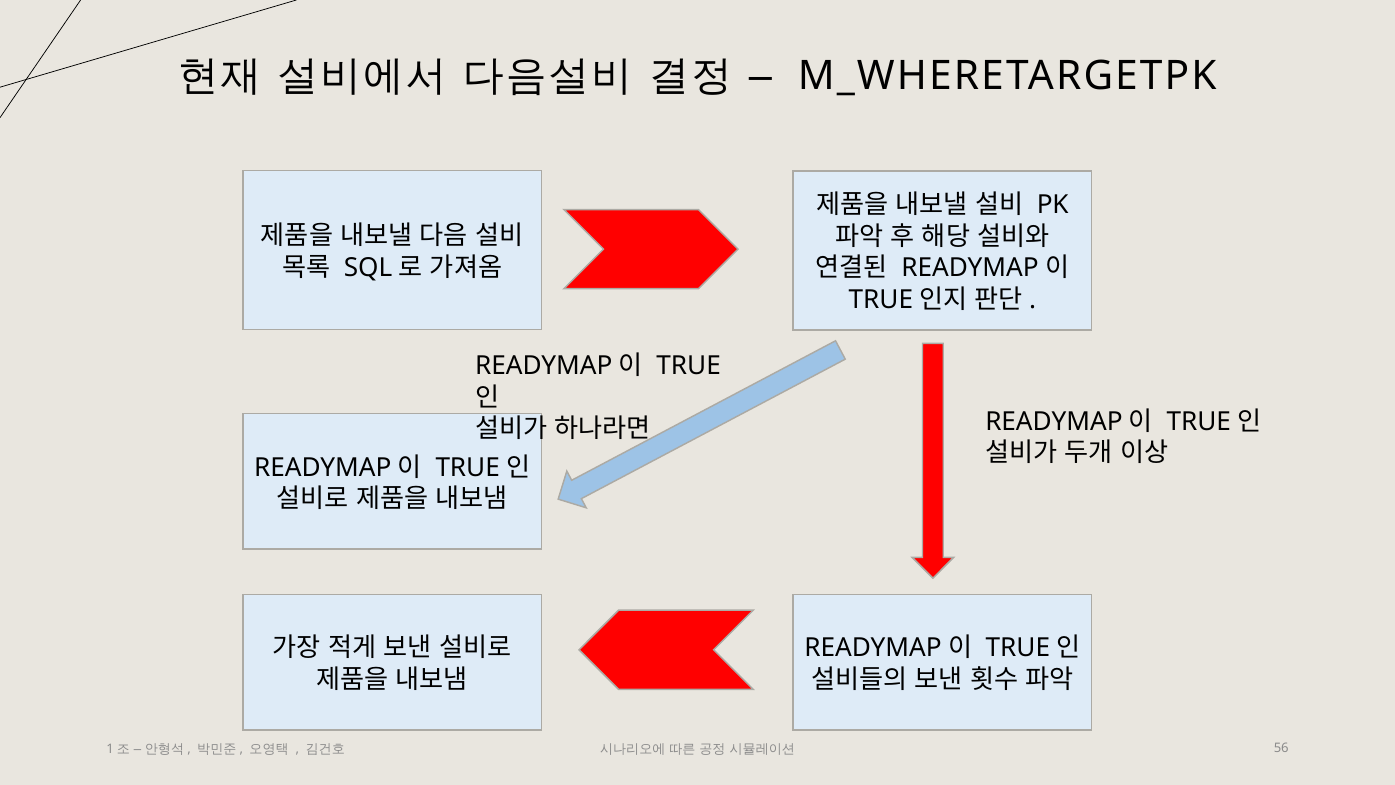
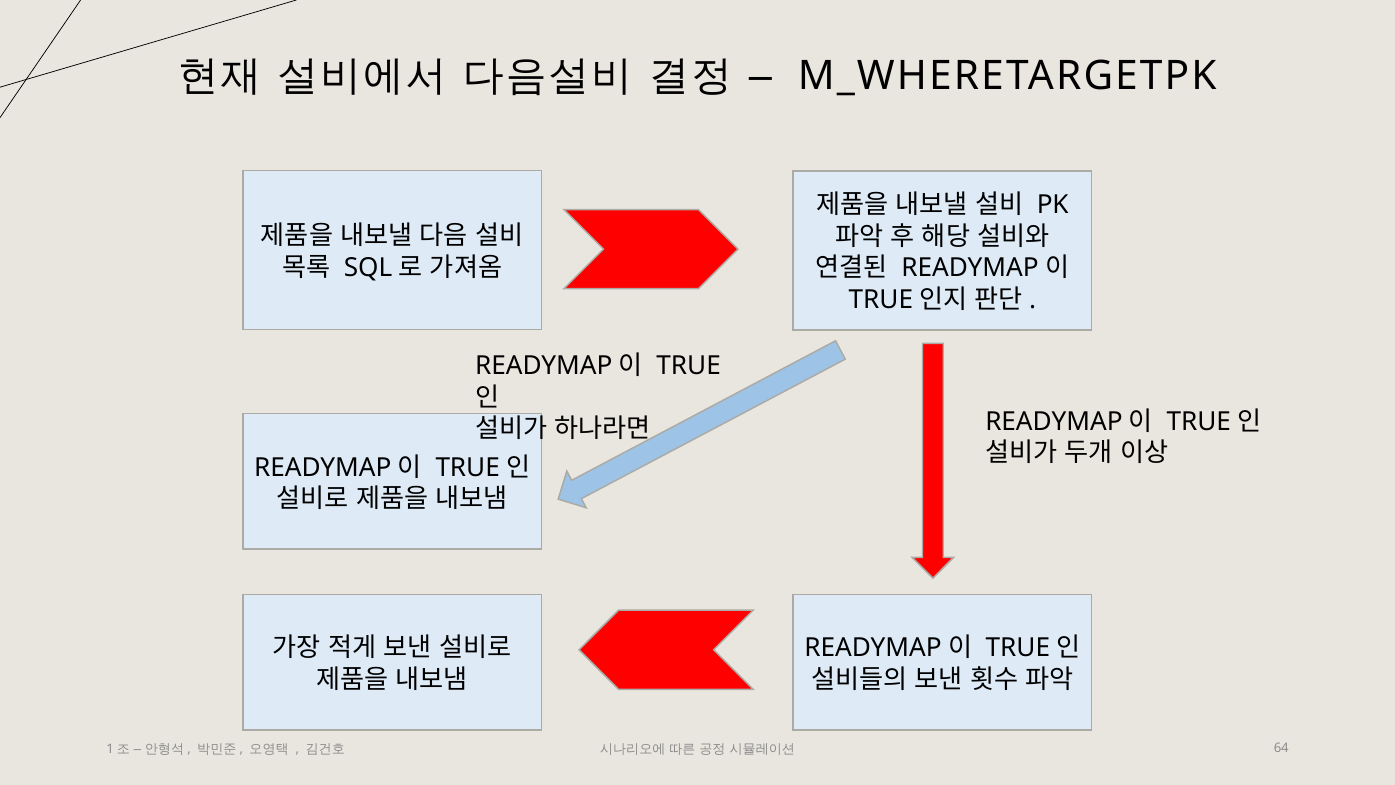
56: 56 -> 64 (1281, 748)
